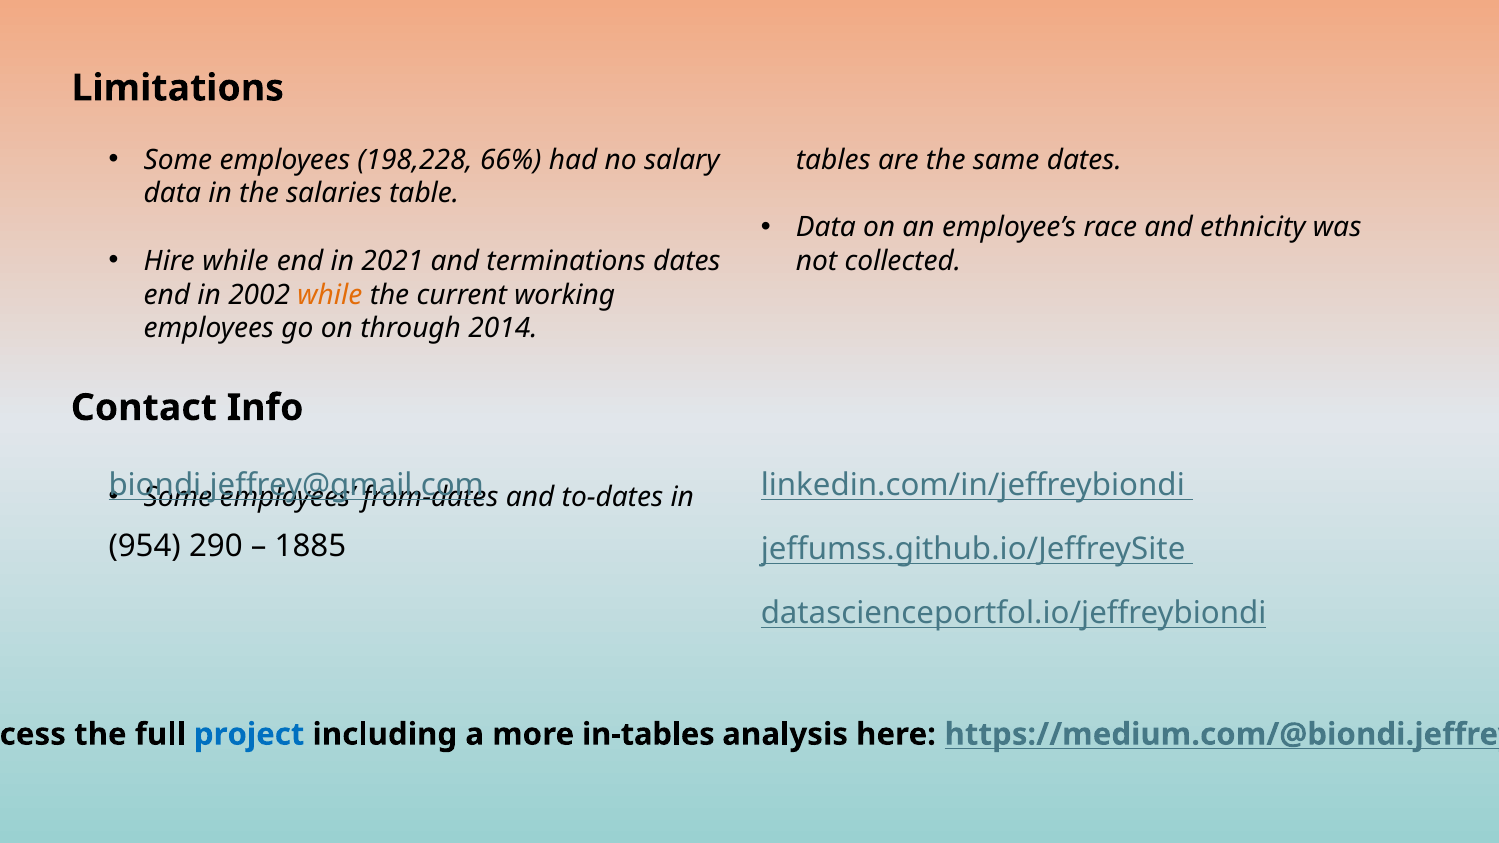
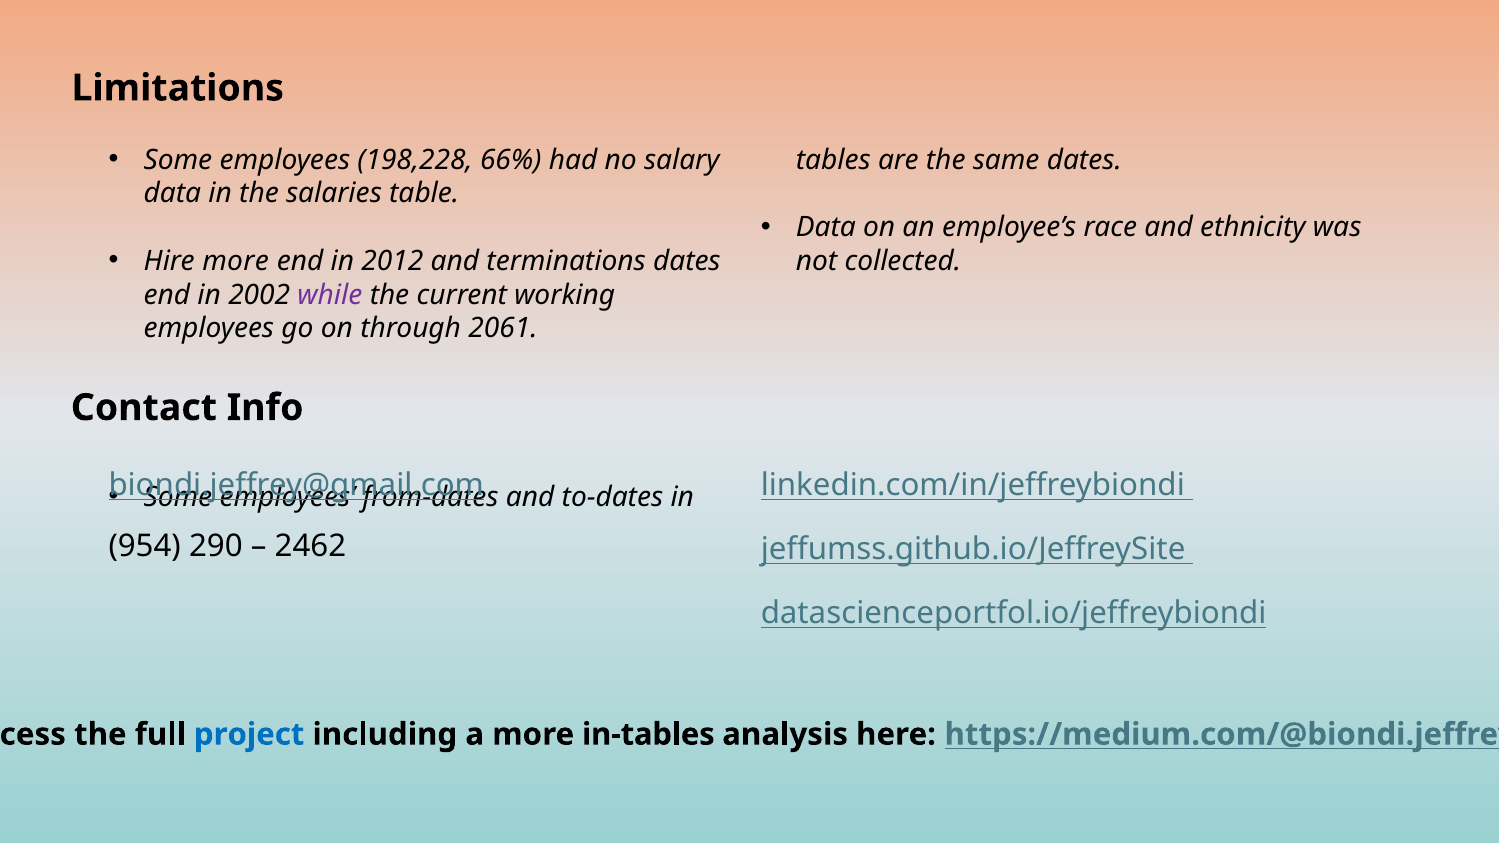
Hire while: while -> more (236, 261)
2021: 2021 -> 2012 (392, 261)
while colour: orange -> purple (330, 295)
2014: 2014 -> 2061 (503, 329)
1885: 1885 -> 2462 (310, 547)
